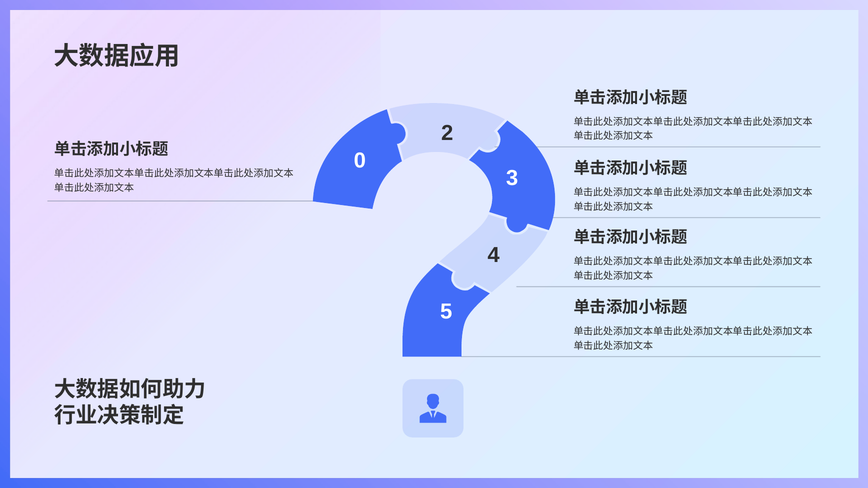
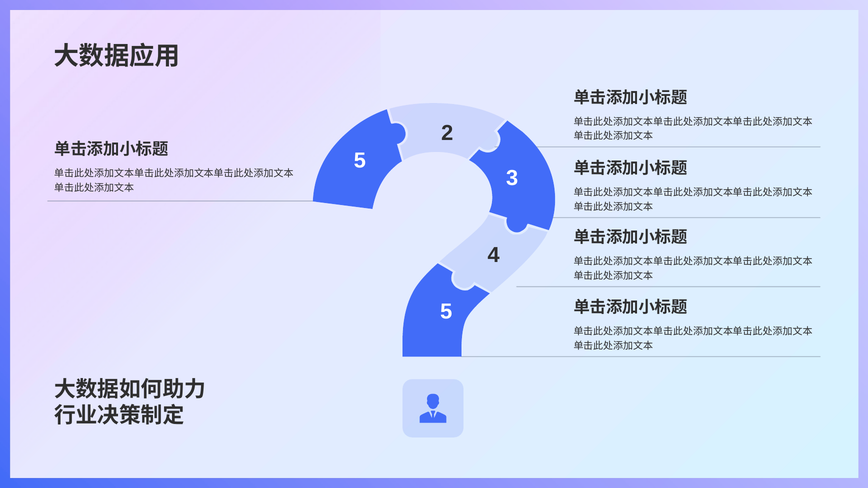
0: 0 -> 5 (360, 161)
